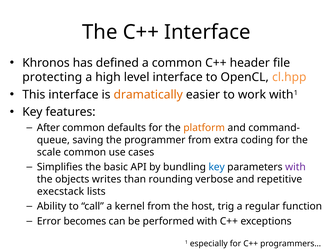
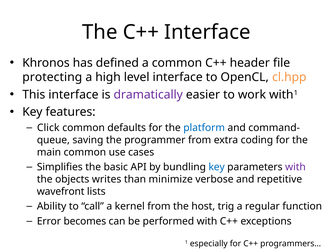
dramatically colour: orange -> purple (148, 95)
After: After -> Click (48, 128)
platform colour: orange -> blue (204, 128)
scale: scale -> main (49, 152)
rounding: rounding -> minimize (171, 179)
execstack: execstack -> wavefront (61, 191)
